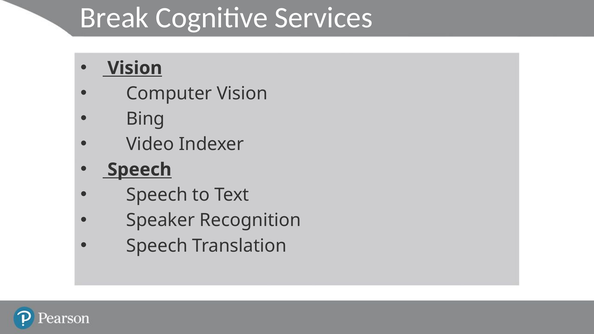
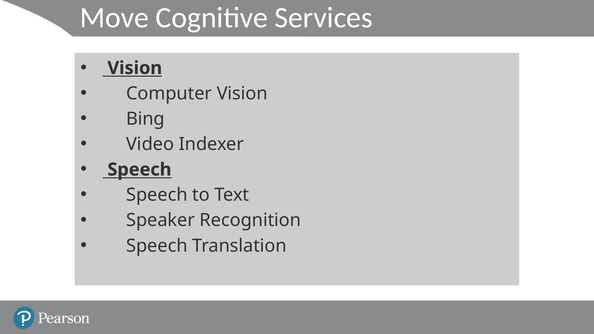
Break: Break -> Move (114, 18)
